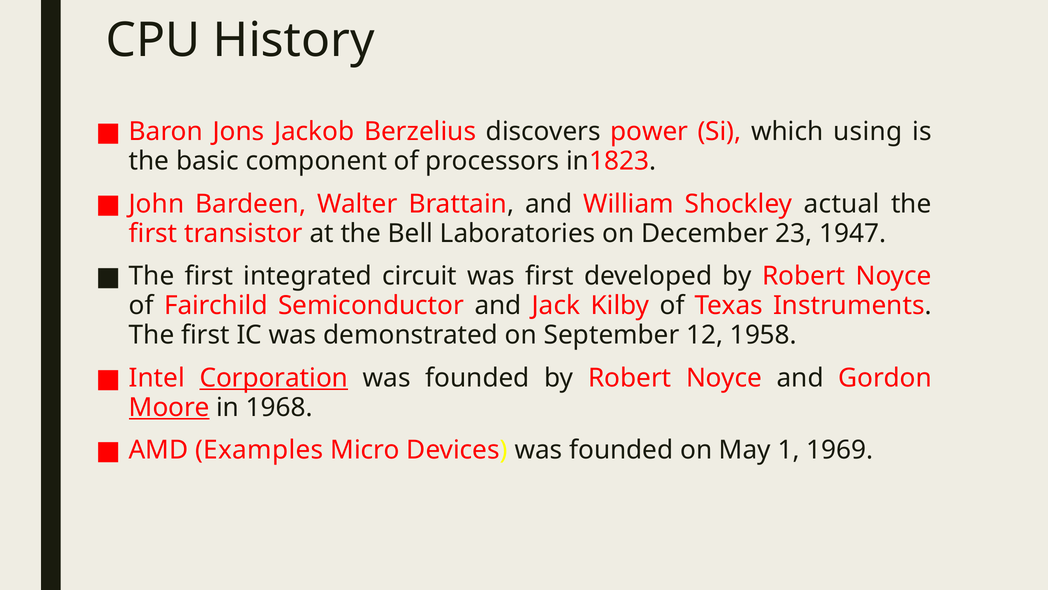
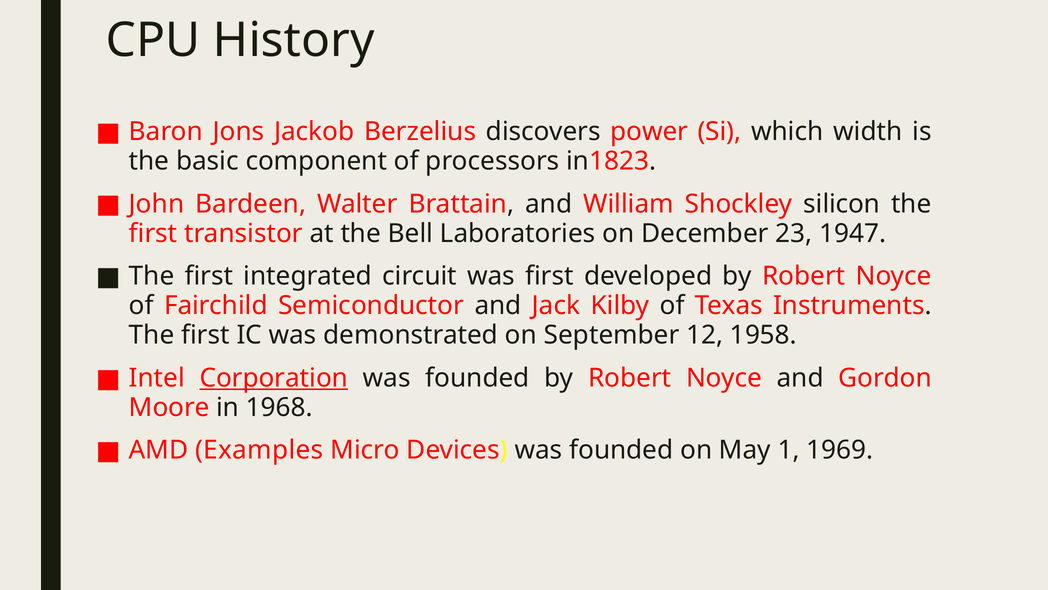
using: using -> width (868, 131)
actual: actual -> silicon (842, 204)
Moore underline: present -> none (169, 407)
